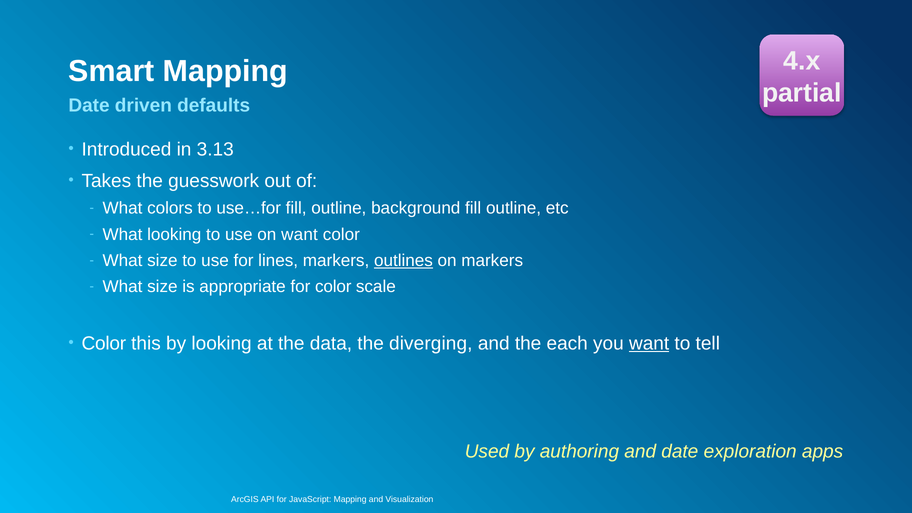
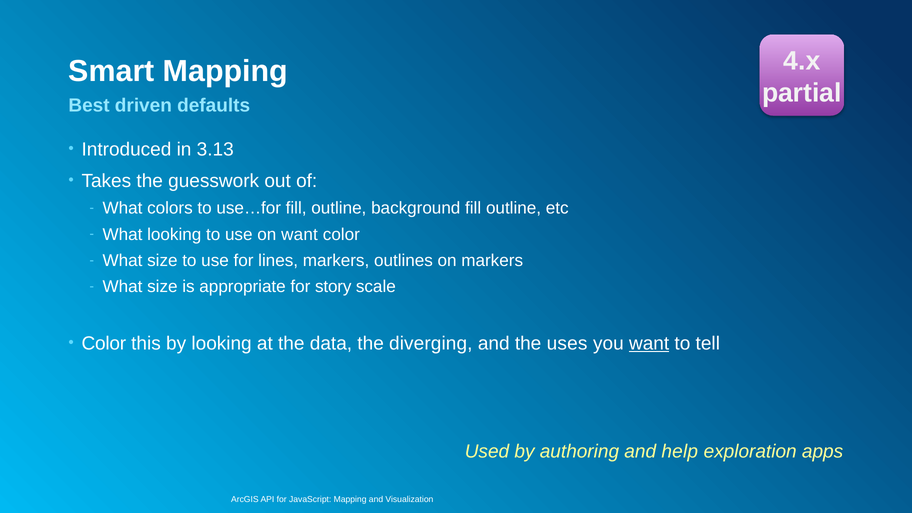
Date: Date -> Best (89, 106)
outlines underline: present -> none (403, 261)
for color: color -> story (333, 287)
each: each -> uses (567, 343)
and date: date -> help (680, 451)
